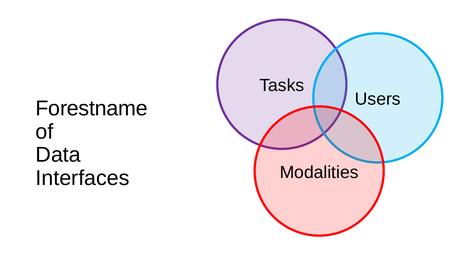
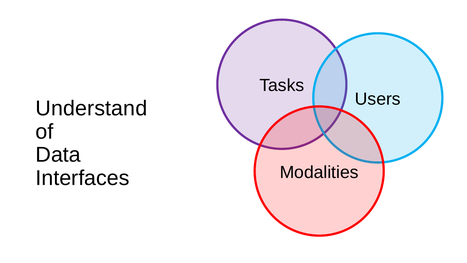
Forestname: Forestname -> Understand (91, 108)
